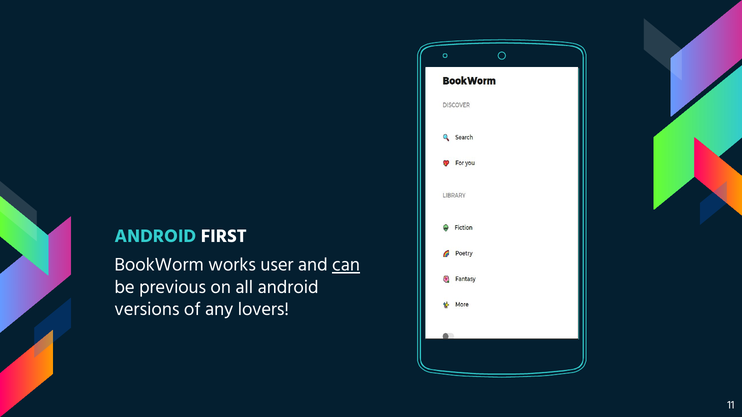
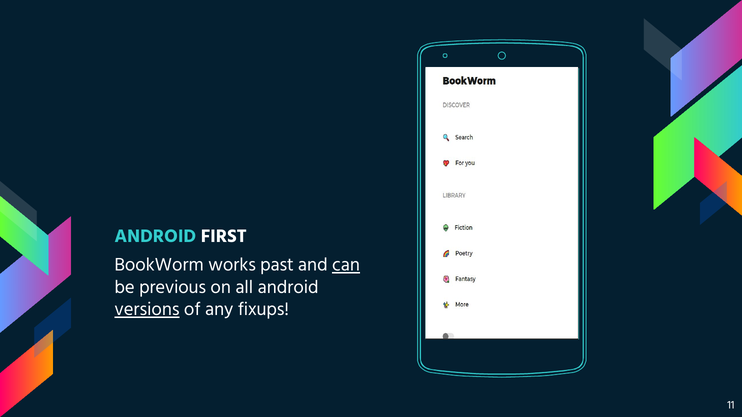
user: user -> past (277, 265)
versions underline: none -> present (147, 310)
lovers: lovers -> fixups (263, 310)
